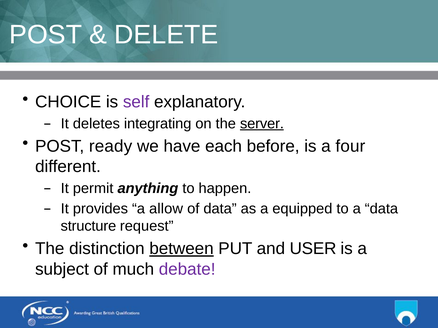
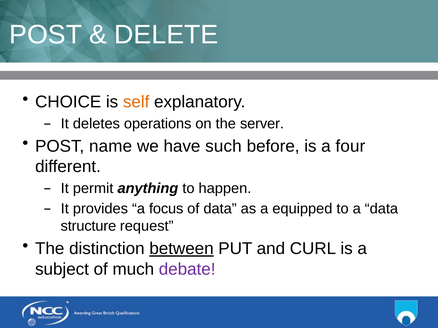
self colour: purple -> orange (136, 102)
integrating: integrating -> operations (158, 124)
server underline: present -> none (262, 124)
ready: ready -> name (111, 146)
each: each -> such (223, 146)
allow: allow -> focus (166, 209)
USER: USER -> CURL (313, 249)
